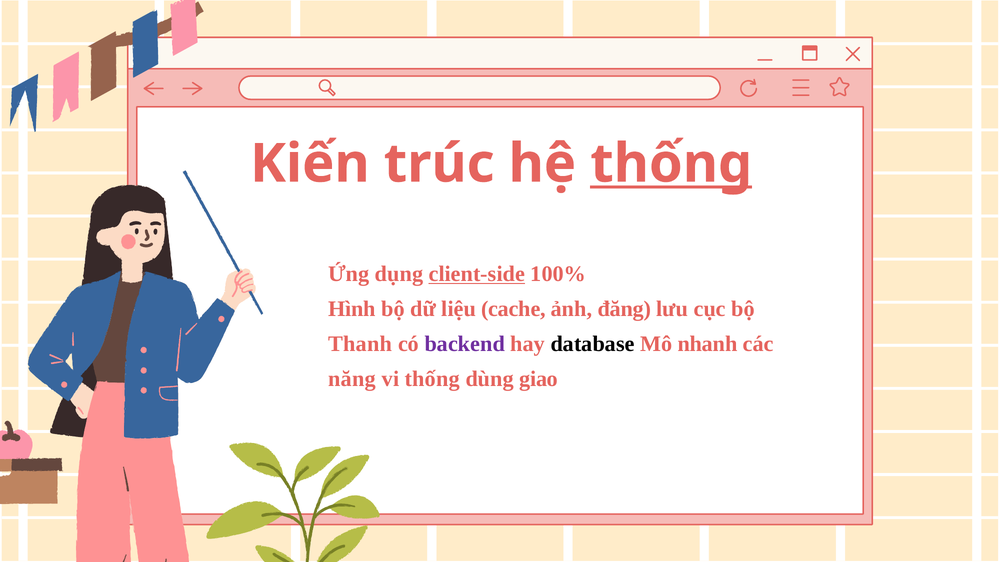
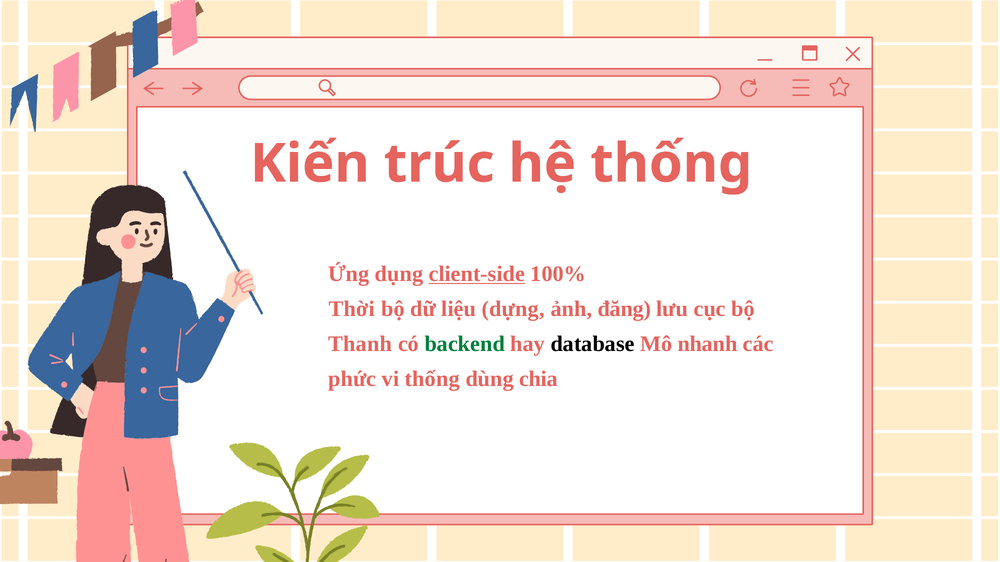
thống underline: present -> none (671, 164)
Hình: Hình -> Thời (352, 309)
cache: cache -> dựng (513, 309)
backend colour: purple -> green (465, 344)
năng: năng -> phức (352, 379)
giao: giao -> chia (539, 379)
